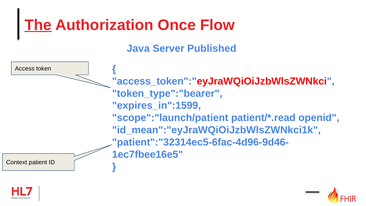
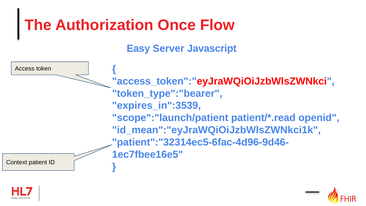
The underline: present -> none (38, 25)
Java: Java -> Easy (138, 49)
Published: Published -> Javascript (212, 49)
expires_in":1599: expires_in":1599 -> expires_in":3539 (156, 106)
